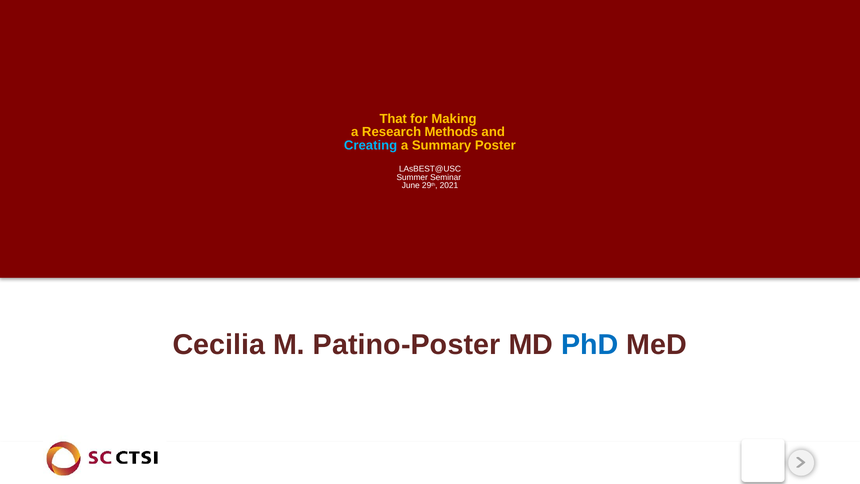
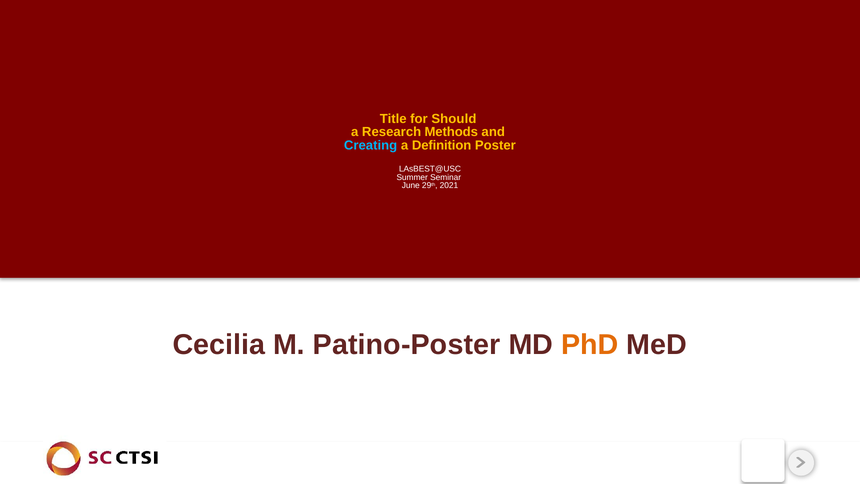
That: That -> Title (393, 119)
Making: Making -> Should (454, 119)
Summary: Summary -> Definition (442, 145)
PhD colour: blue -> orange (590, 345)
